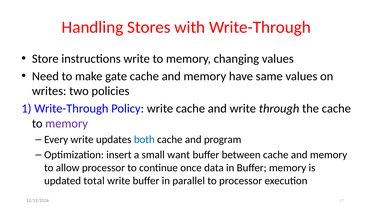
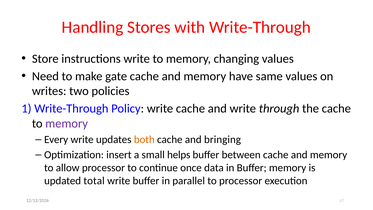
both colour: blue -> orange (144, 139)
program: program -> bringing (223, 139)
want: want -> helps (179, 155)
